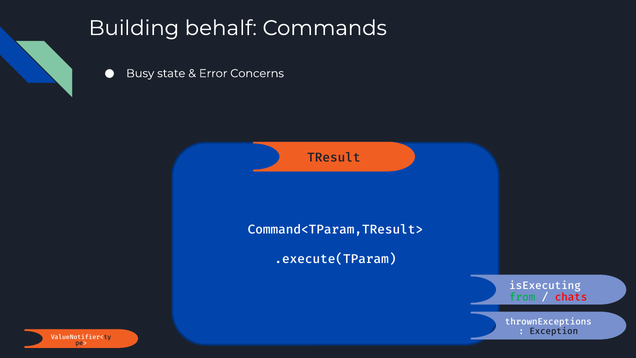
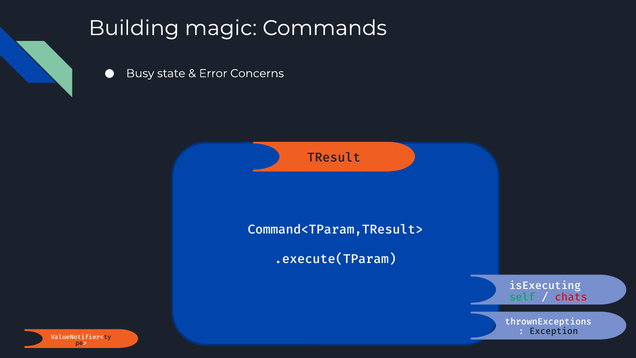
behalf: behalf -> magic (221, 28)
from: from -> self (522, 297)
